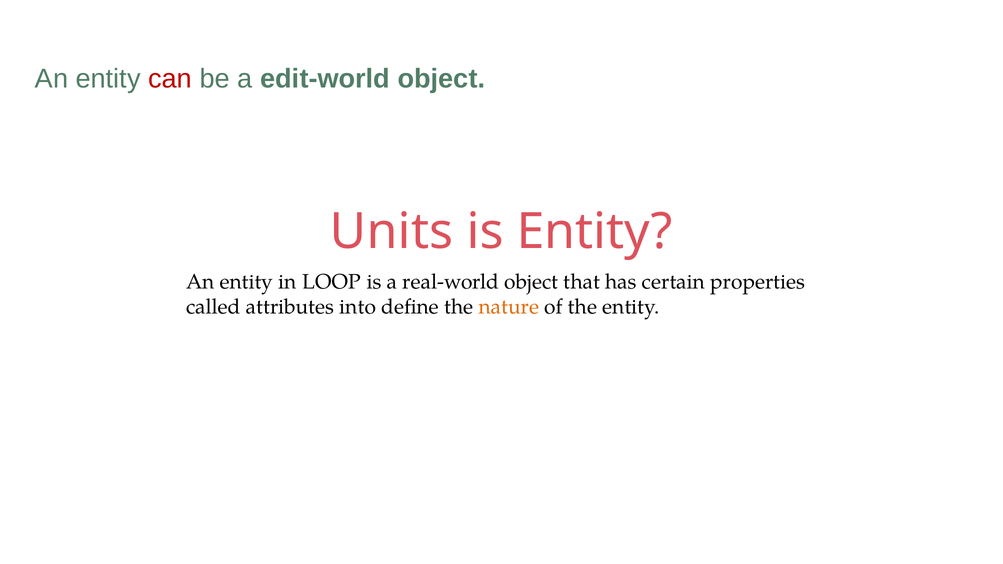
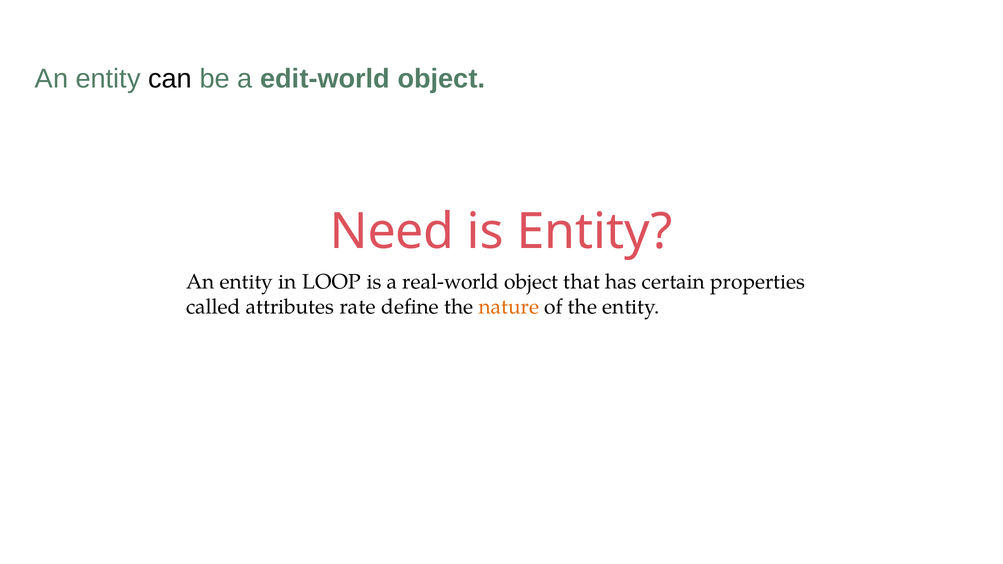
can colour: red -> black (170, 79)
Units: Units -> Need (392, 232)
into: into -> rate (358, 307)
